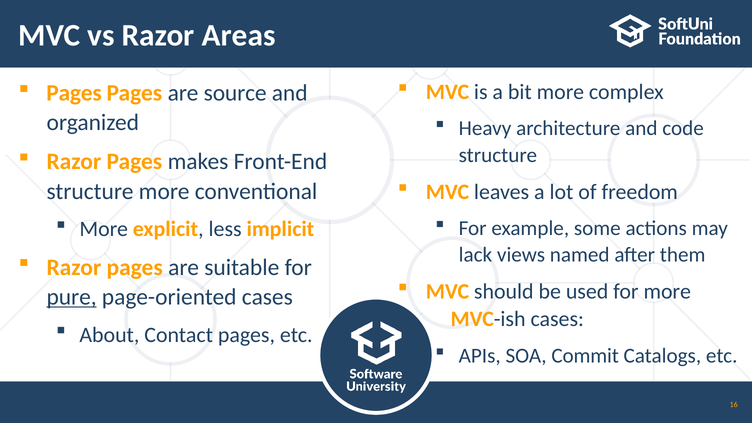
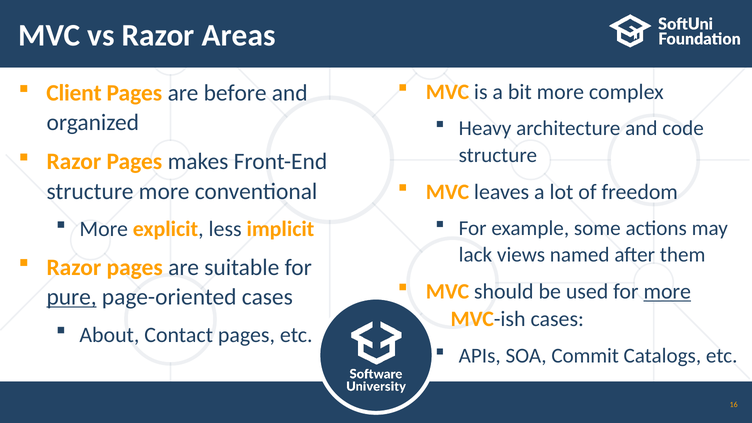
Pages: Pages -> Client (74, 93)
source: source -> before (235, 93)
more underline: none -> present (667, 292)
